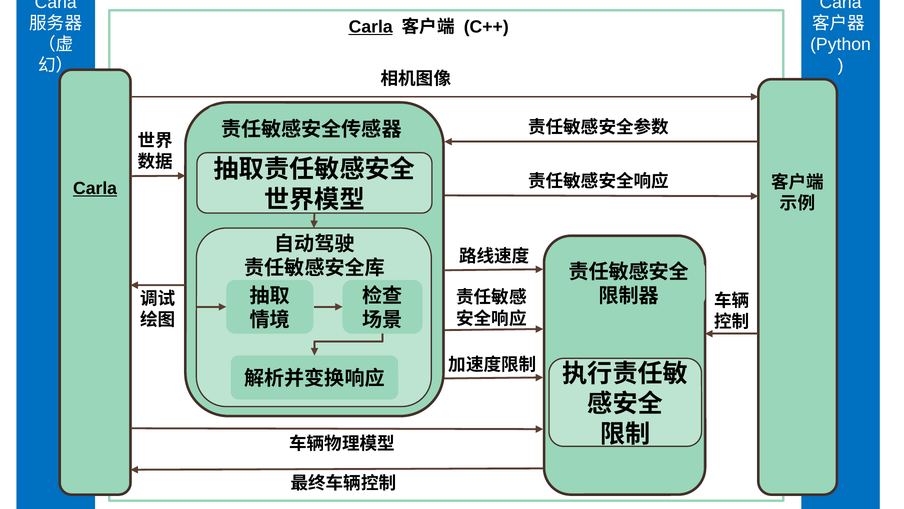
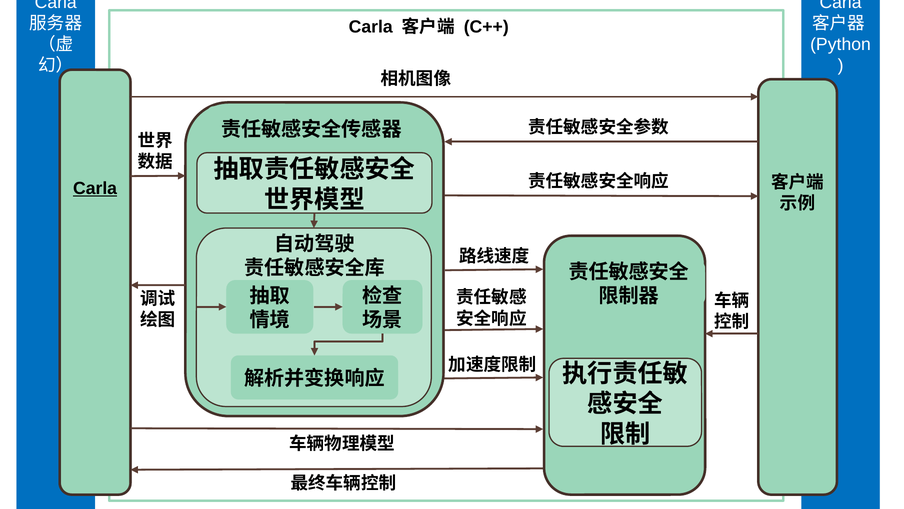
Carla underline: present -> none (371, 27)
